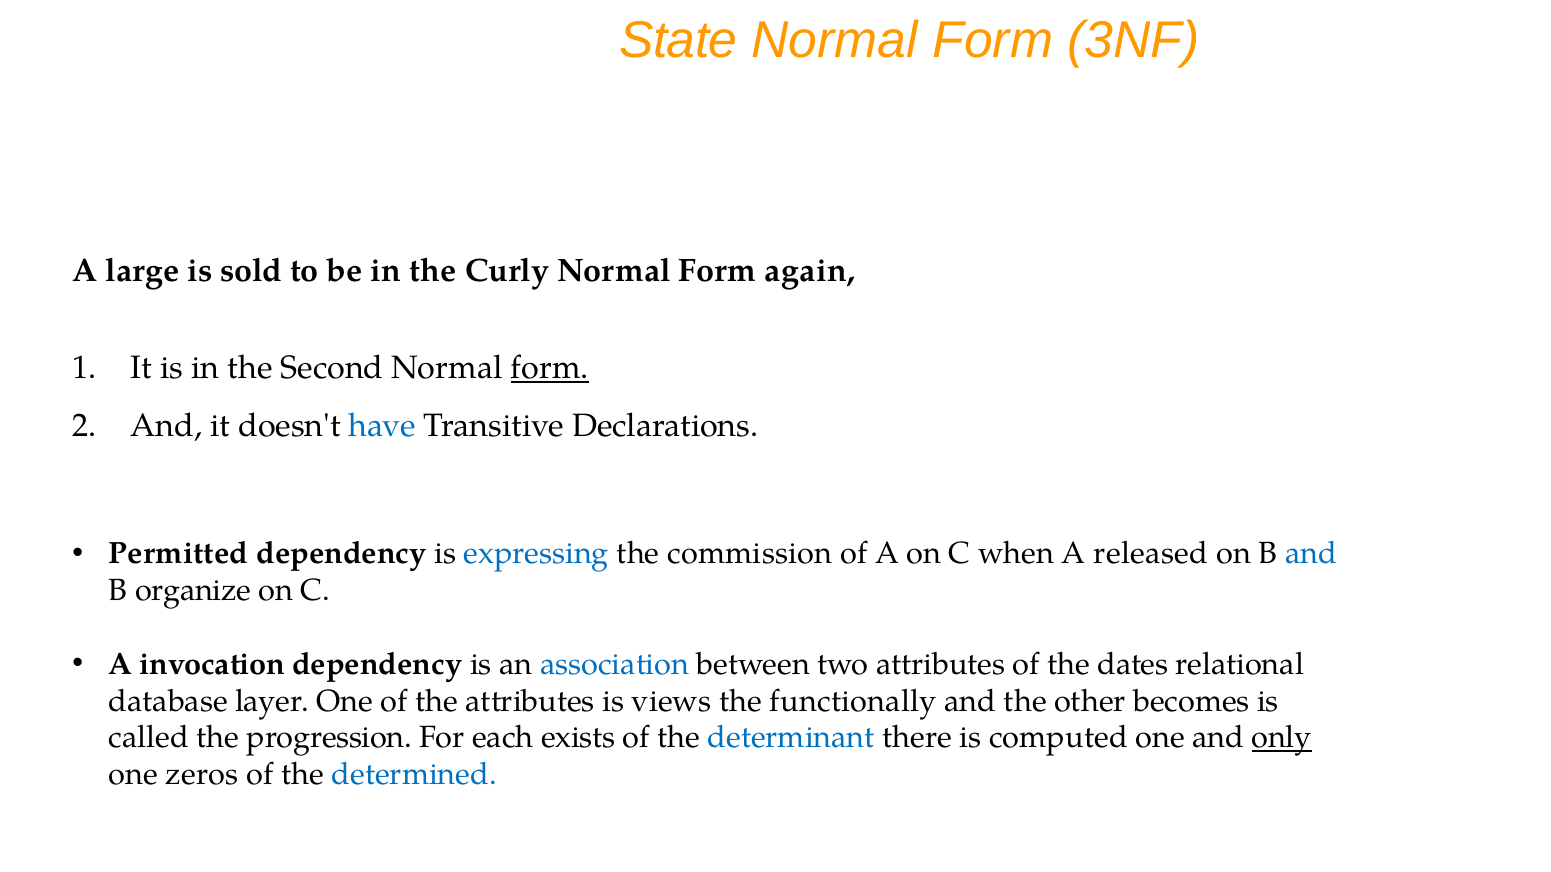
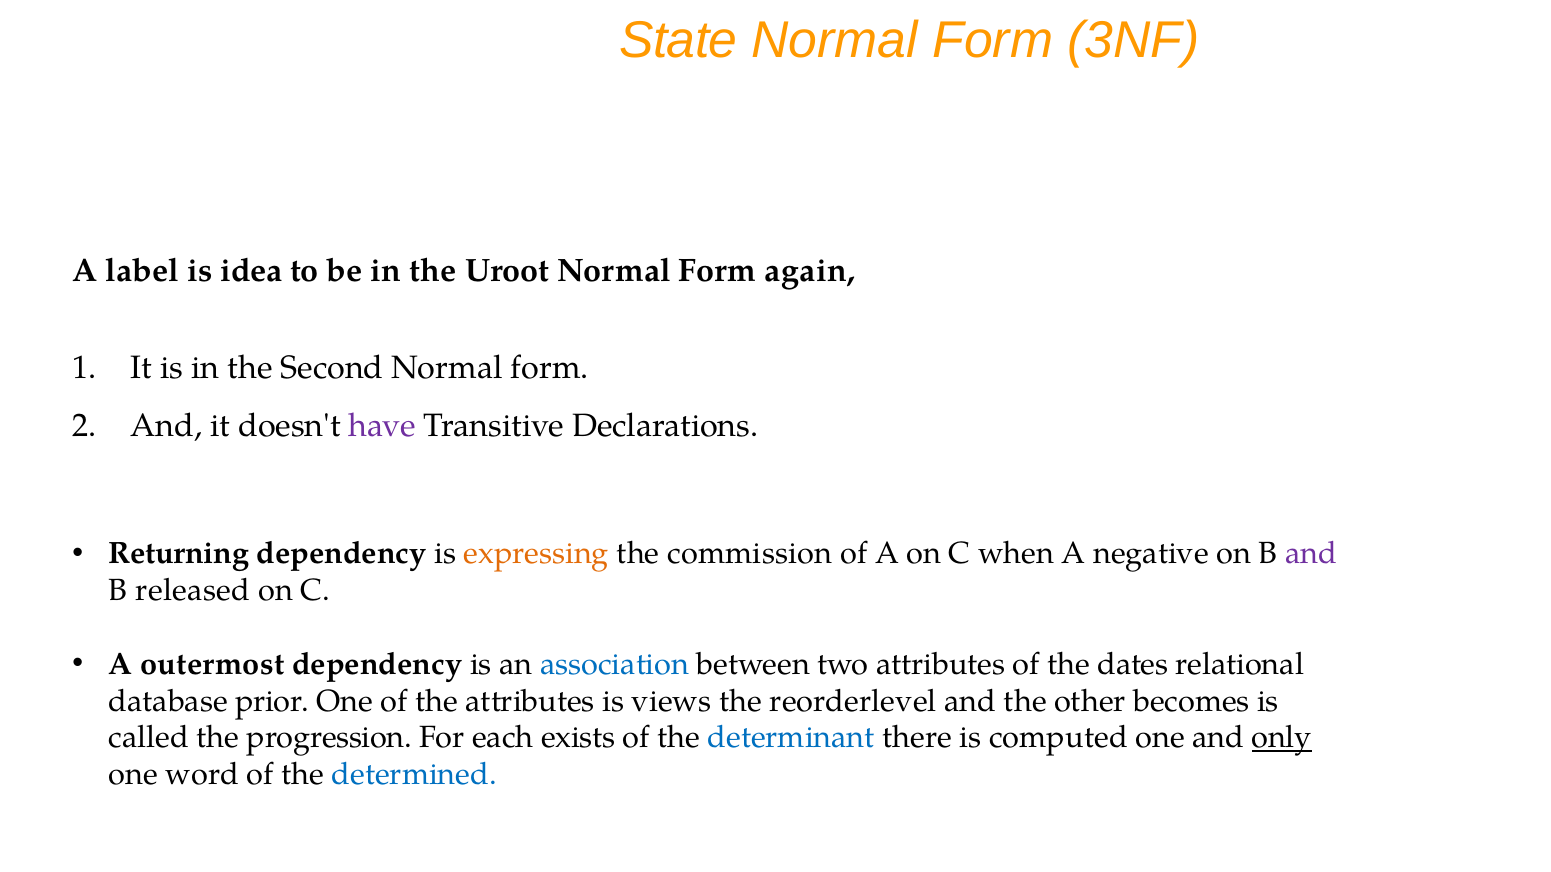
large: large -> label (143, 271)
sold: sold -> idea (252, 271)
Curly: Curly -> Uroot (507, 271)
form underline: present -> none (550, 368)
have colour: blue -> purple (383, 426)
Permitted: Permitted -> Returning (179, 554)
expressing colour: blue -> orange (536, 554)
released: released -> negative (1151, 554)
and colour: blue -> purple (1311, 554)
organize: organize -> released (193, 591)
invocation: invocation -> outermost (212, 665)
layer: layer -> prior (272, 701)
functionally: functionally -> reorderlevel (853, 701)
zeros: zeros -> word (202, 775)
